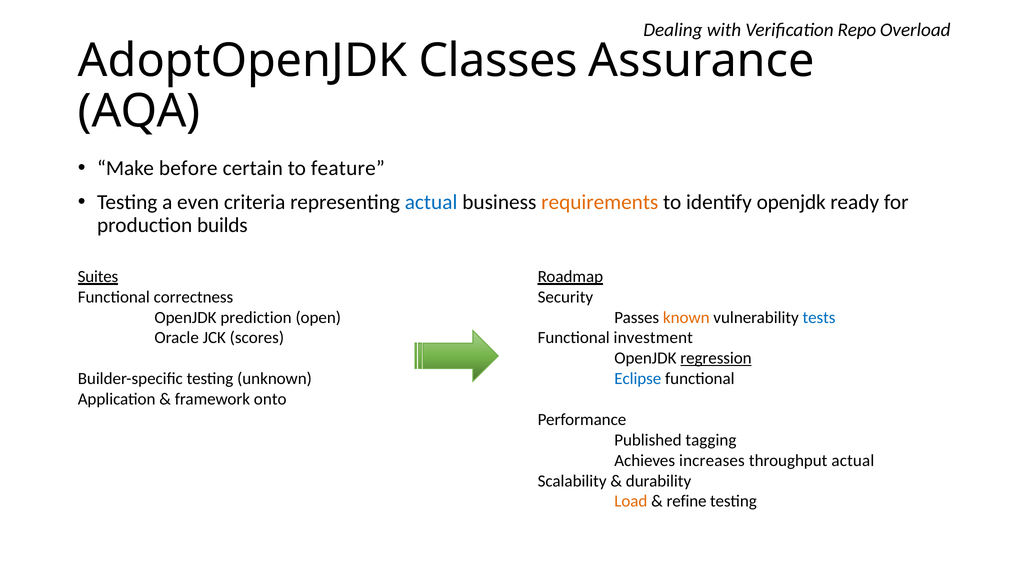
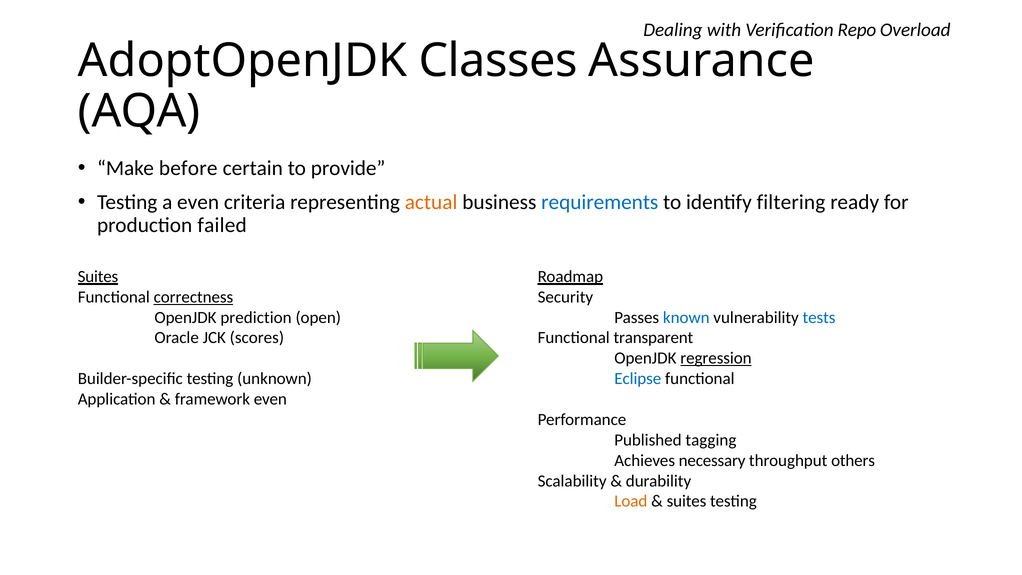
feature: feature -> provide (348, 168)
actual colour: blue -> orange (431, 202)
requirements colour: orange -> blue (600, 202)
identify openjdk: openjdk -> filtering (791, 202)
builds: builds -> failed (222, 225)
correctness underline: none -> present (193, 297)
known colour: orange -> blue (686, 317)
investment: investment -> transparent (653, 338)
framework onto: onto -> even (270, 399)
increases: increases -> necessary (712, 460)
throughput actual: actual -> others (853, 460)
refine: refine -> suites (686, 501)
